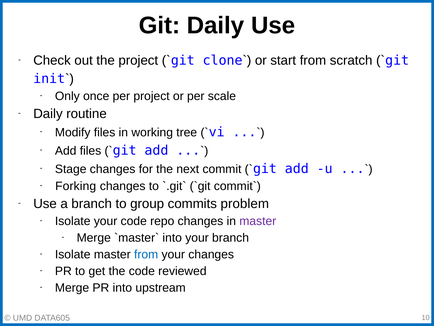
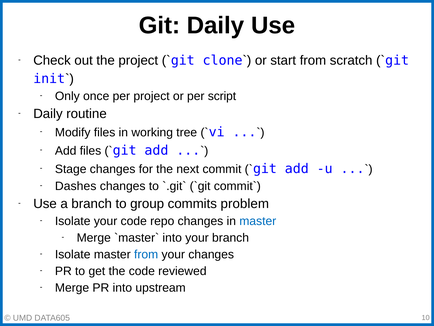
scale: scale -> script (222, 96)
Forking: Forking -> Dashes (76, 186)
master colour: purple -> blue (258, 221)
